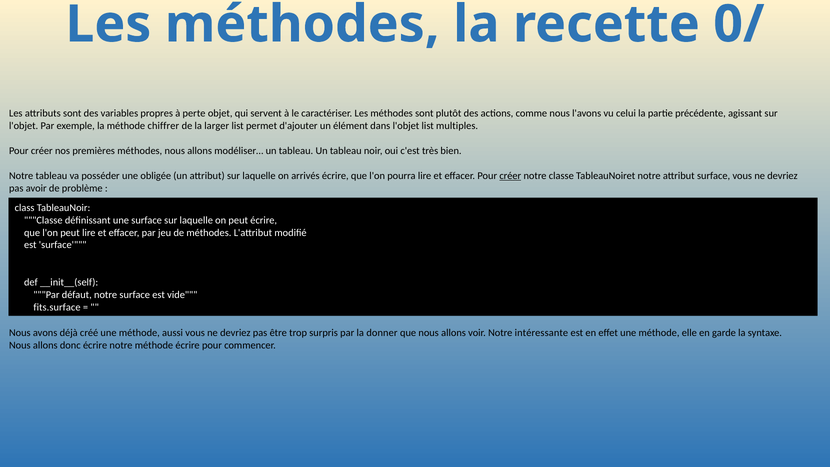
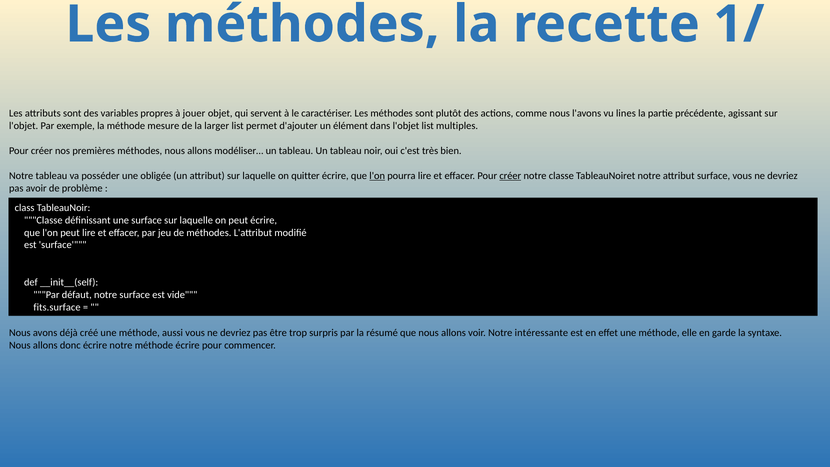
0/: 0/ -> 1/ (739, 24)
perte: perte -> jouer (194, 113)
celui: celui -> lines (626, 113)
chiffrer: chiffrer -> mesure (163, 126)
arrivés: arrivés -> quitter (305, 176)
l'on underline: none -> present (377, 176)
donner: donner -> résumé (382, 333)
